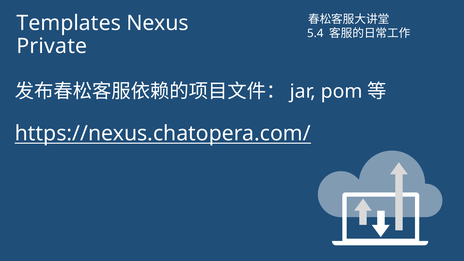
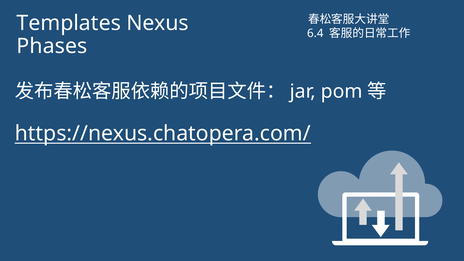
5.4: 5.4 -> 6.4 (315, 33)
Private: Private -> Phases (52, 46)
